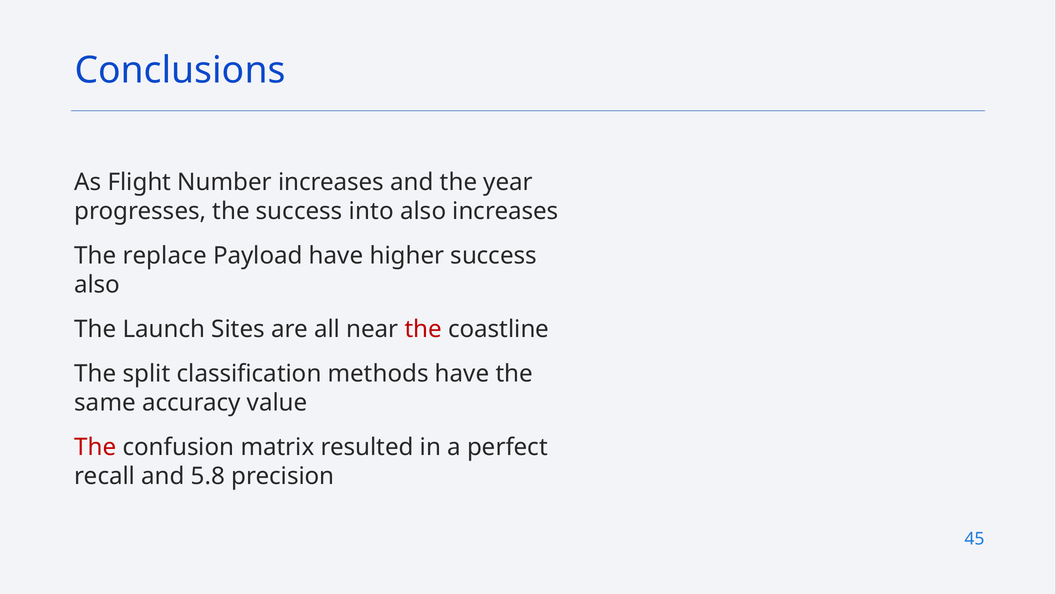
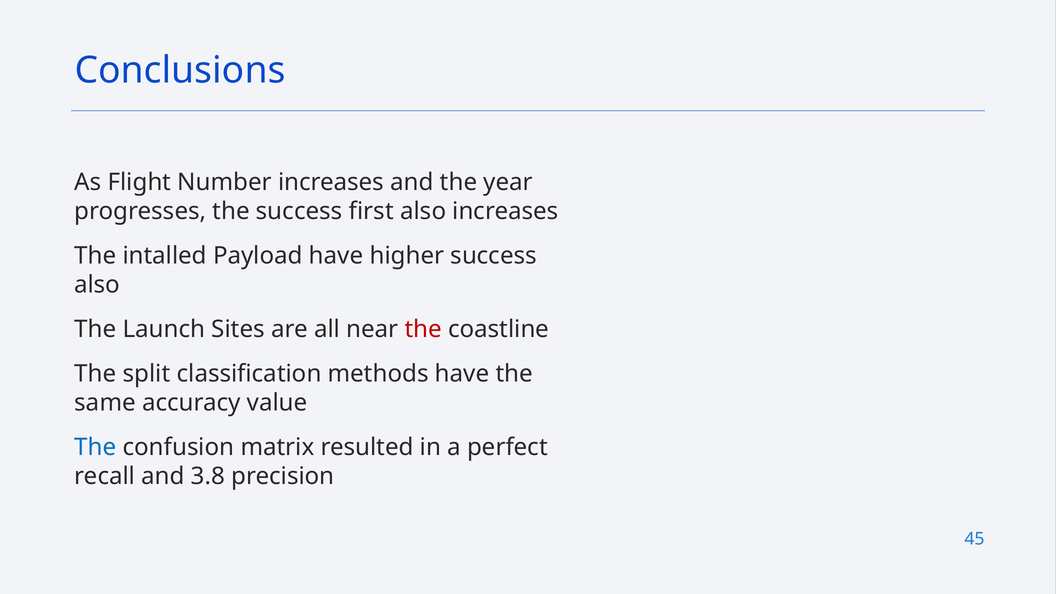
into: into -> first (371, 211)
replace: replace -> intalled (165, 256)
The colour: red -> blue (95, 447)
5.8: 5.8 -> 3.8 (208, 476)
